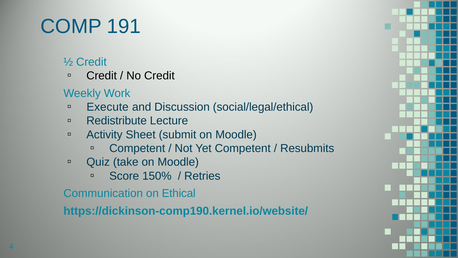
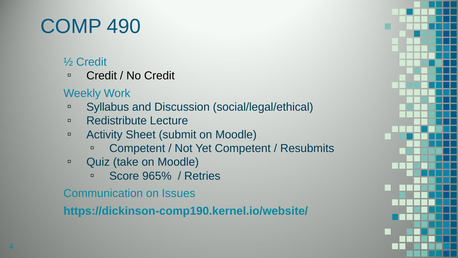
191: 191 -> 490 (124, 26)
Execute: Execute -> Syllabus (108, 107)
150%: 150% -> 965% (157, 176)
Ethical: Ethical -> Issues (179, 193)
